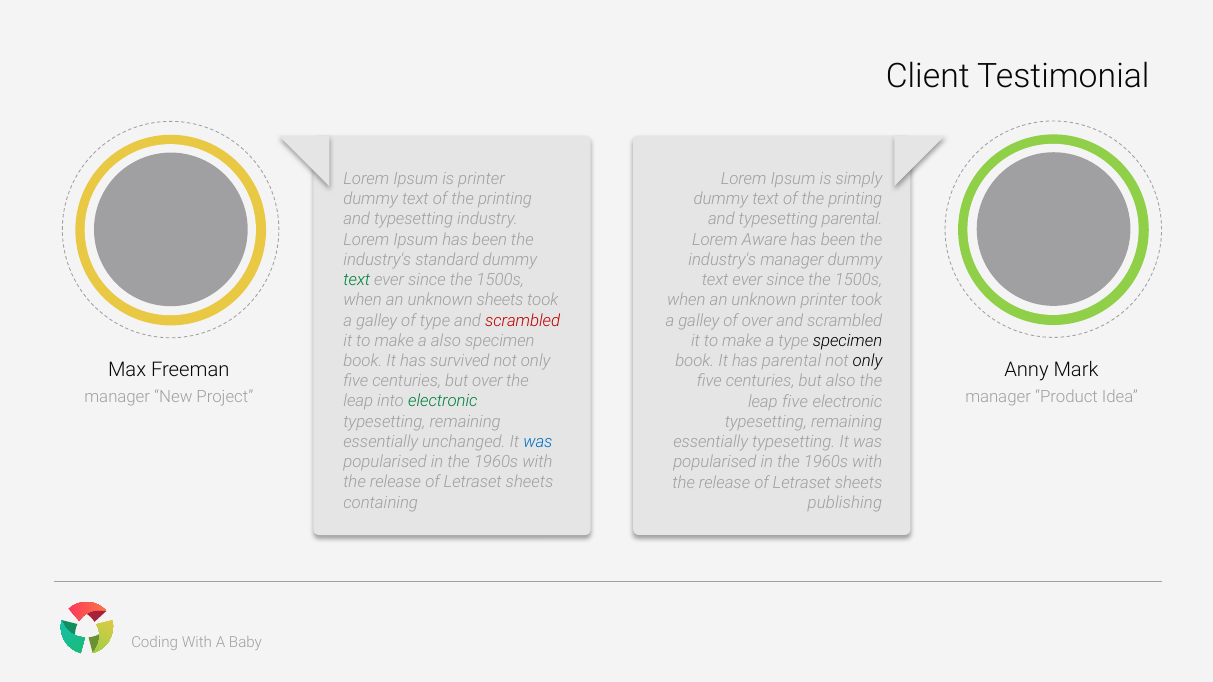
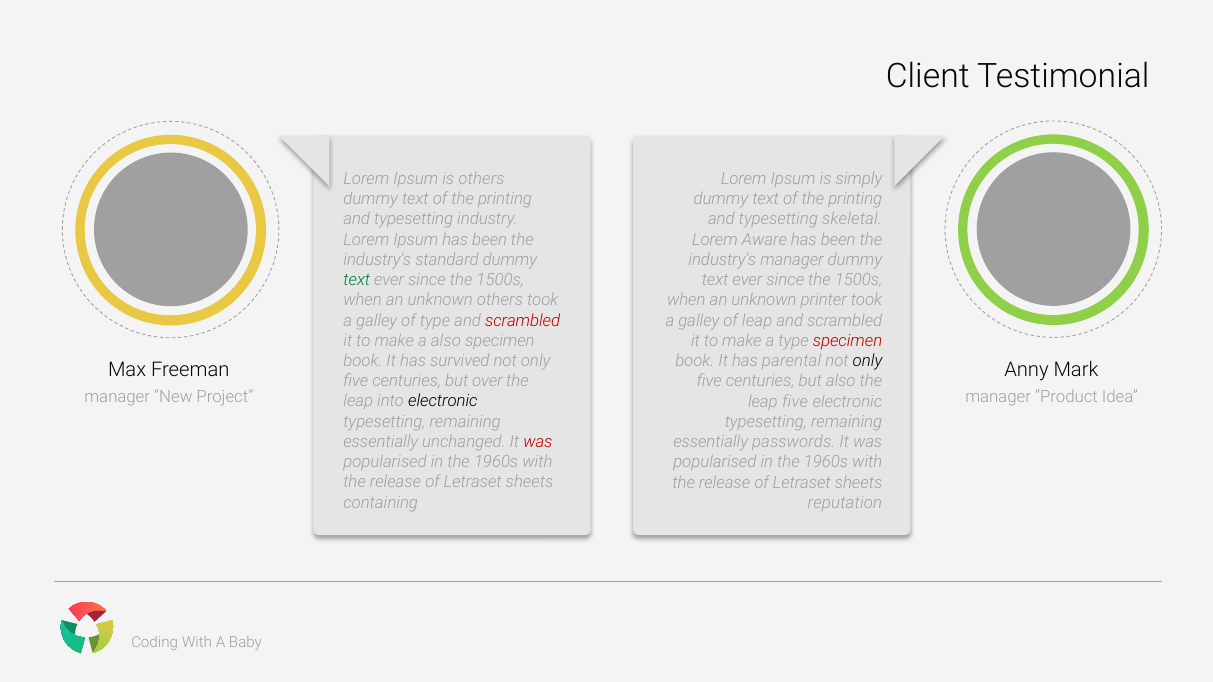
is printer: printer -> others (482, 179)
typesetting parental: parental -> skeletal (852, 220)
unknown sheets: sheets -> others (500, 300)
of over: over -> leap (757, 321)
specimen colour: black -> red (848, 341)
electronic colour: green -> black (443, 402)
was colour: blue -> red (538, 442)
essentially typesetting: typesetting -> passwords (794, 442)
publishing: publishing -> reputation (845, 503)
